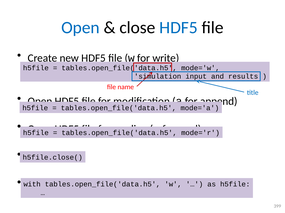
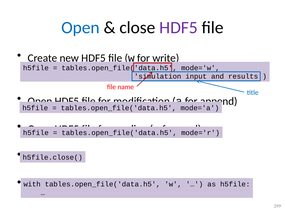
HDF5 colour: blue -> purple (179, 28)
